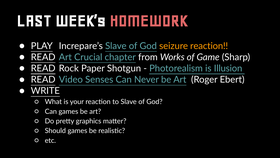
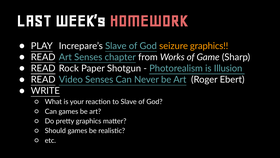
seizure reaction: reaction -> graphics (209, 46)
Art Crucial: Crucial -> Senses (88, 57)
